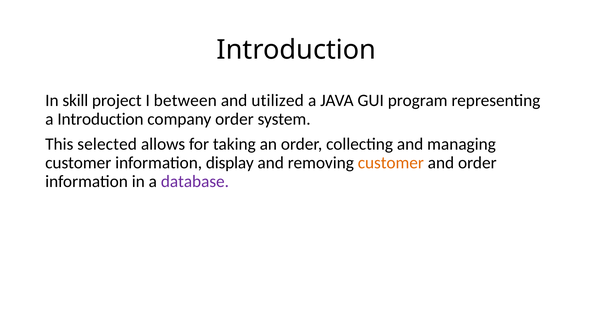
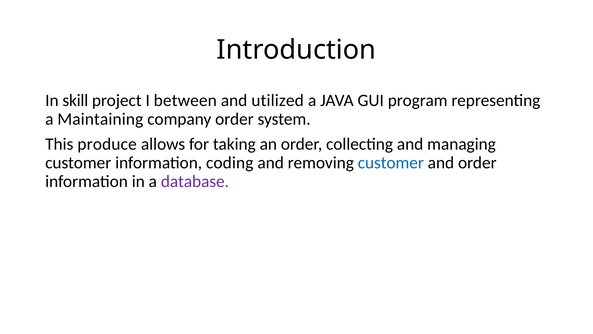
a Introduction: Introduction -> Maintaining (100, 119)
selected: selected -> produce (107, 144)
display: display -> coding (230, 162)
customer colour: orange -> blue (391, 162)
